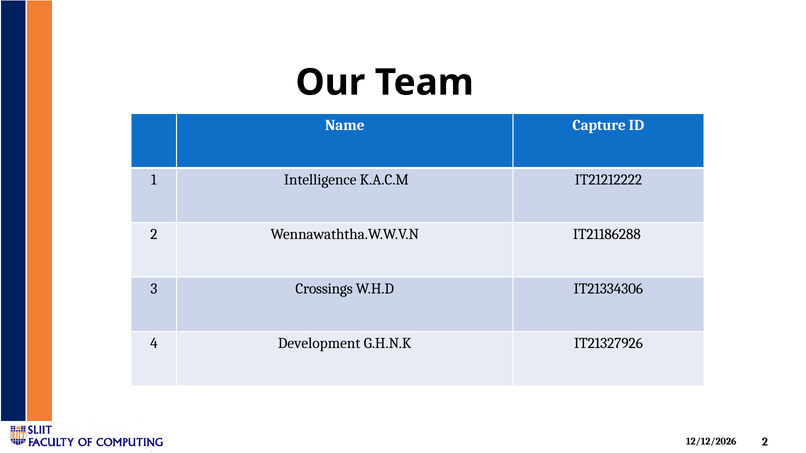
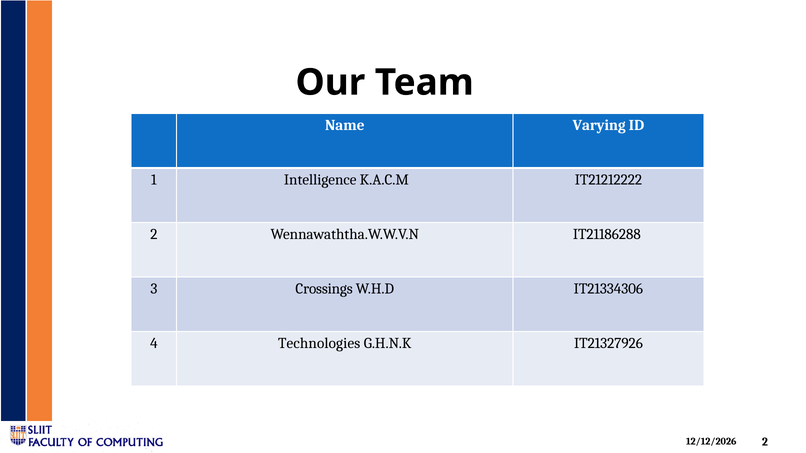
Capture: Capture -> Varying (599, 125)
Development: Development -> Technologies (319, 344)
